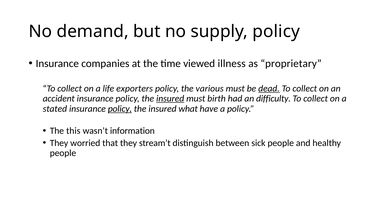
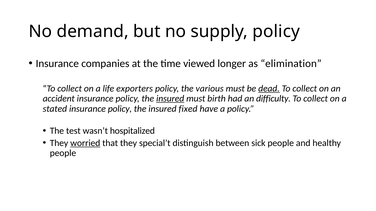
illness: illness -> longer (232, 64)
proprietary: proprietary -> elimination (291, 64)
policy underline: present -> none (120, 109)
what: what -> fixed (188, 109)
this: this -> test (73, 131)
information: information -> hospitalized (132, 131)
worried underline: none -> present (85, 143)
stream’t: stream’t -> special’t (155, 143)
